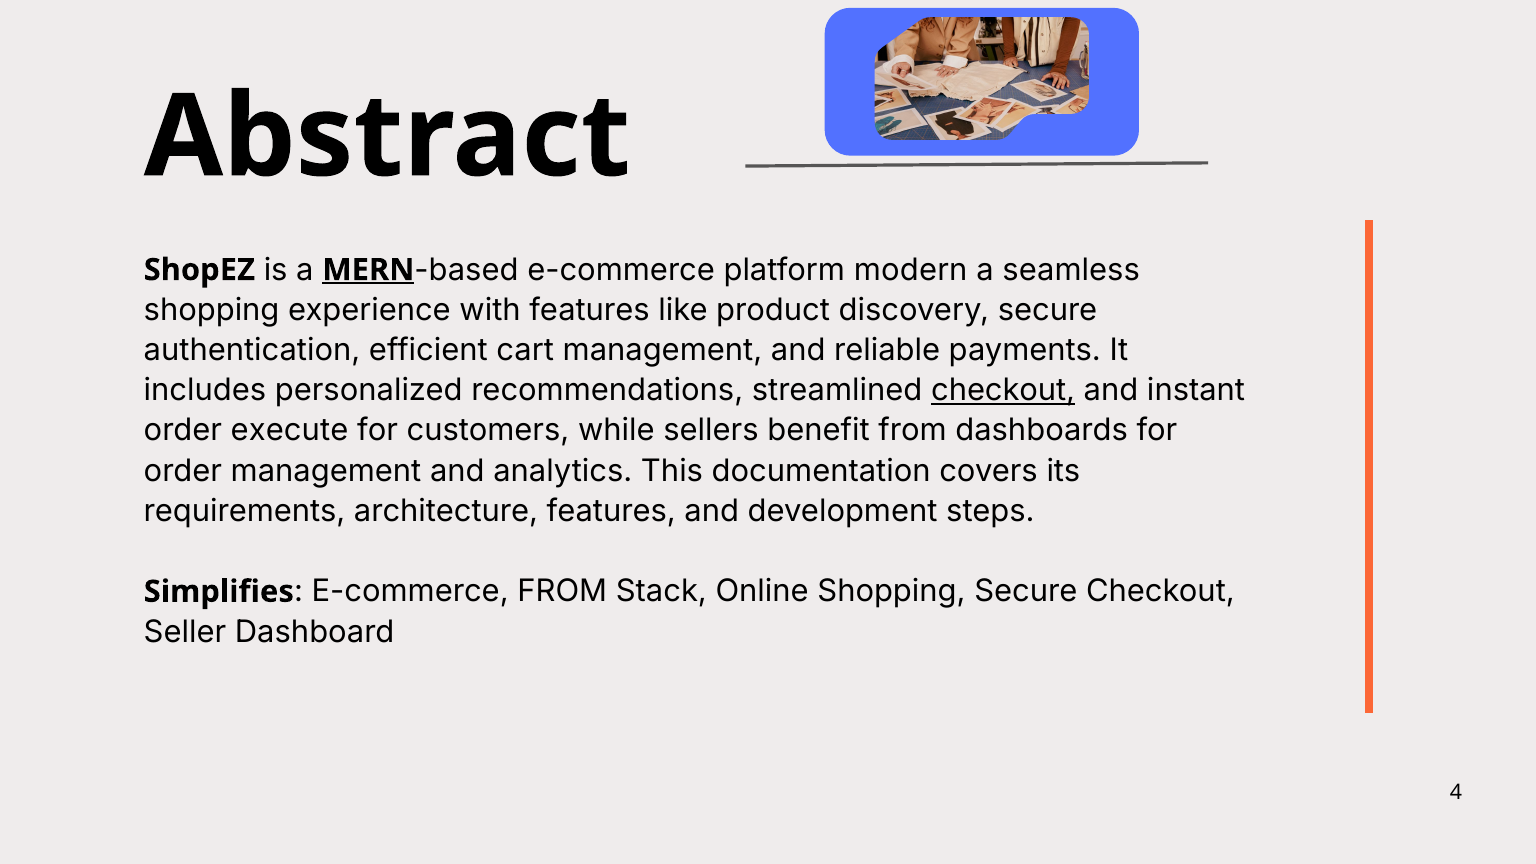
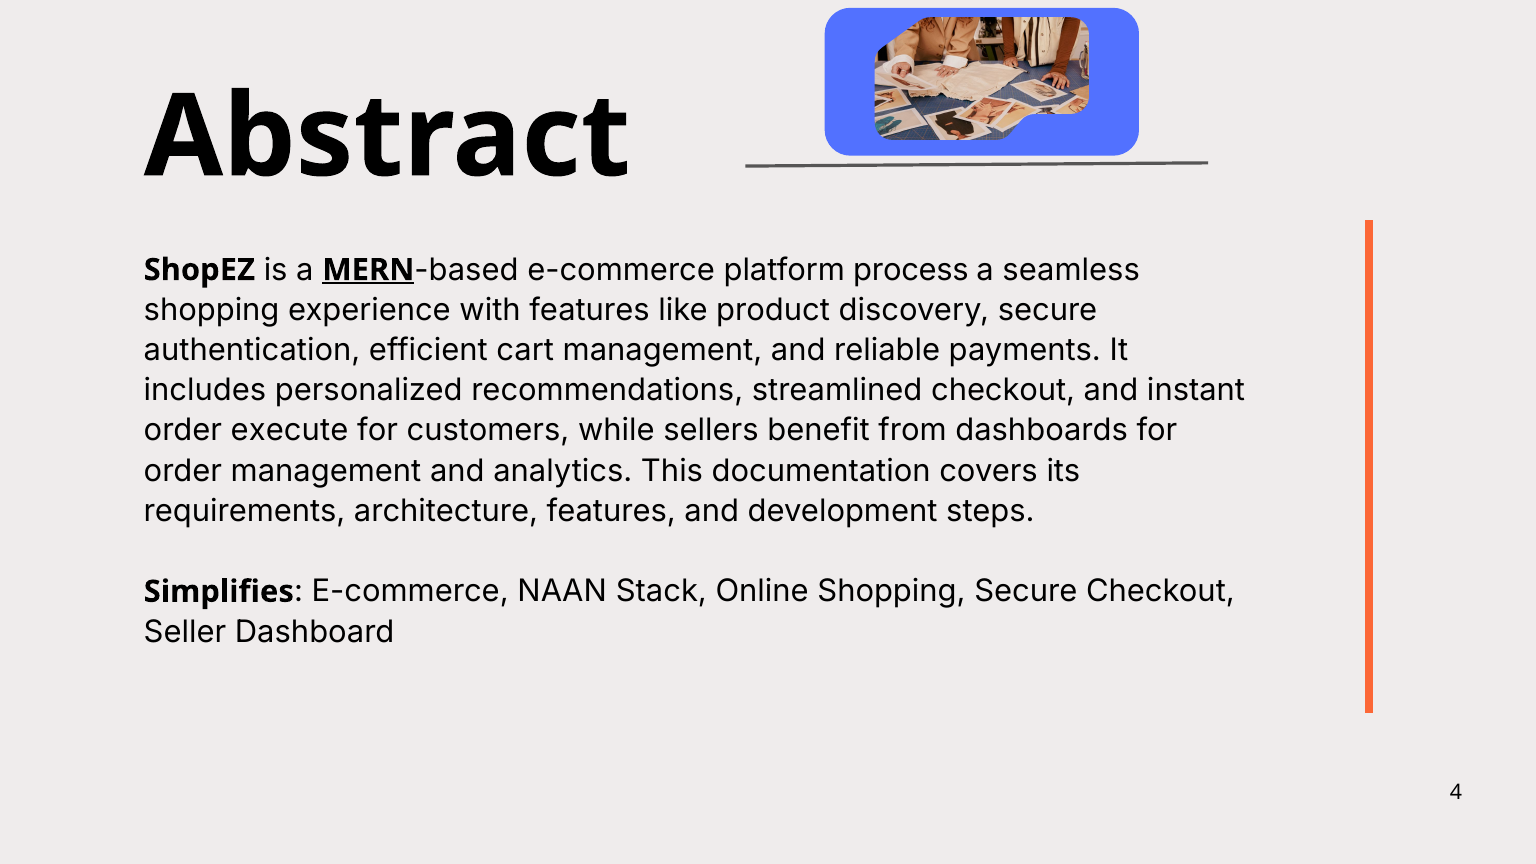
modern: modern -> process (911, 270)
checkout underline: present -> none (1003, 391)
E-commerce FROM: FROM -> NAAN (562, 592)
